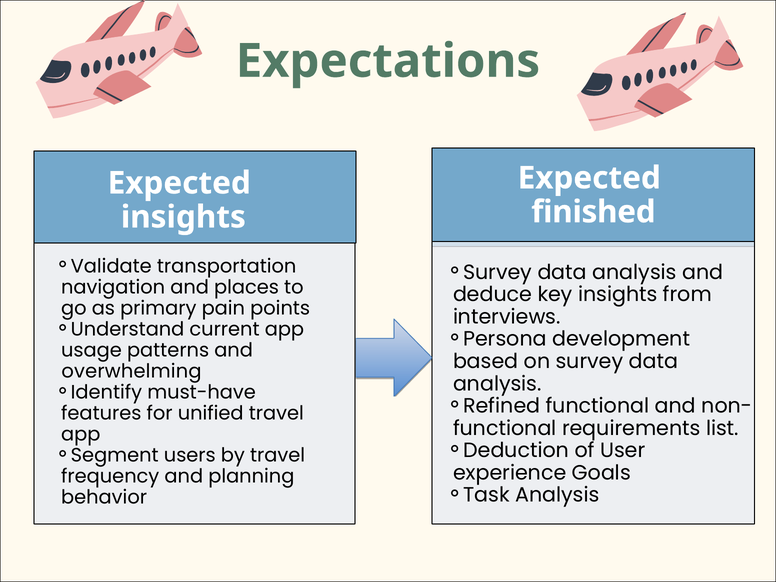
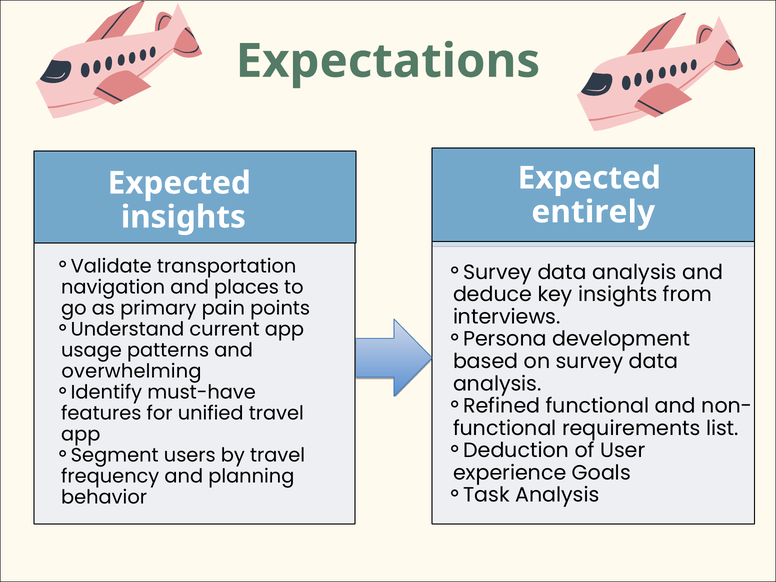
finished: finished -> entirely (593, 212)
